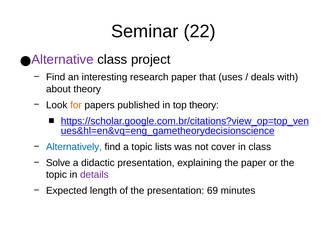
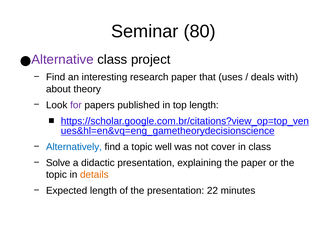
22: 22 -> 80 (200, 32)
for colour: orange -> purple (76, 105)
top theory: theory -> length (204, 105)
lists: lists -> well (163, 147)
details colour: purple -> orange (94, 175)
69: 69 -> 22 (212, 191)
